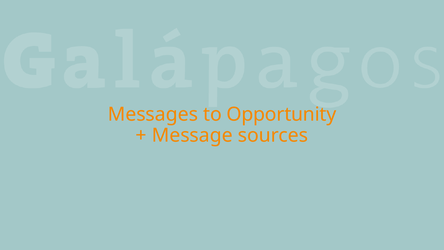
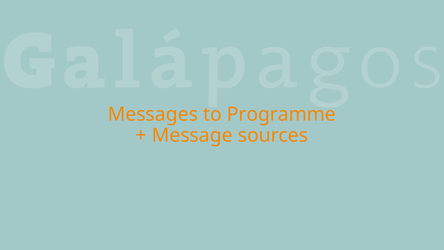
Opportunity: Opportunity -> Programme (281, 114)
